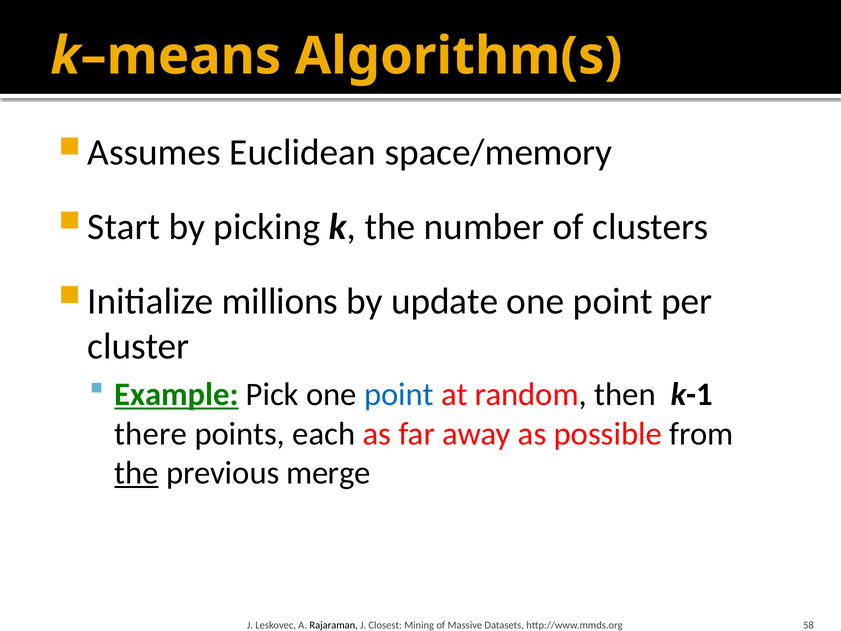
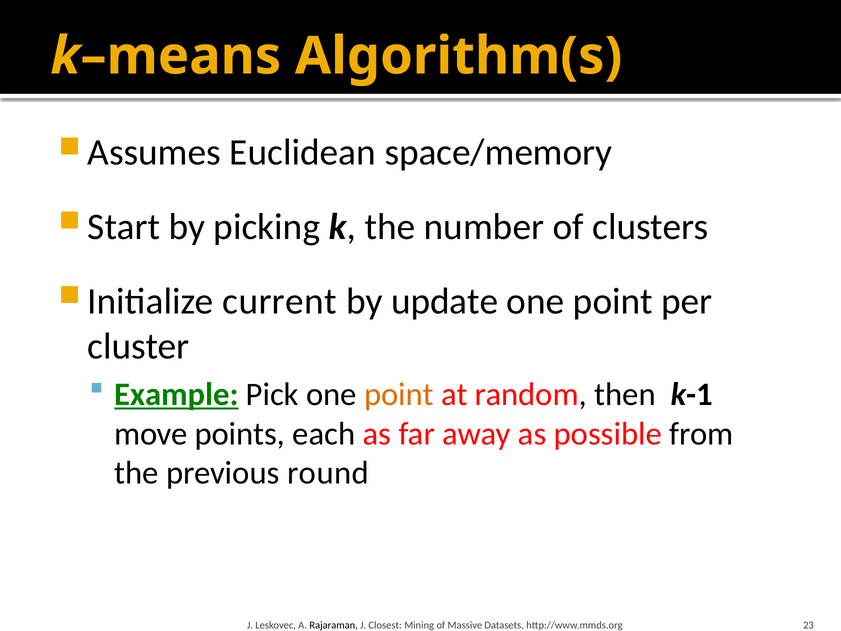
millions: millions -> current (280, 301)
point colour: blue -> orange (399, 394)
there: there -> move (151, 434)
the underline: present -> none (137, 473)
merge: merge -> round (328, 473)
58: 58 -> 23 (808, 625)
